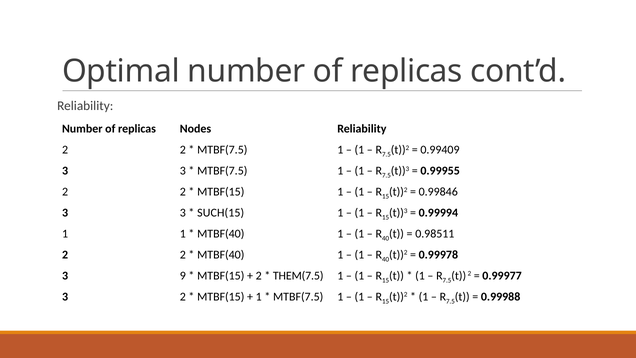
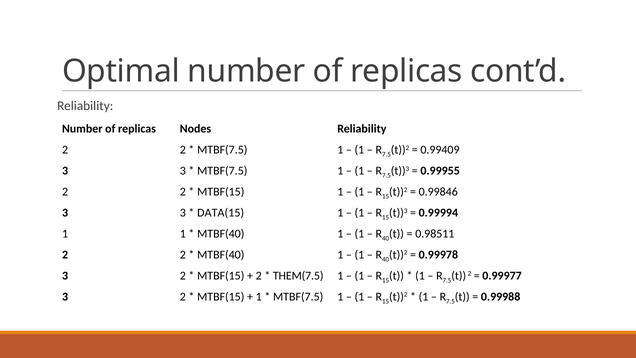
SUCH(15: SUCH(15 -> DATA(15 (221, 213)
9: 9 -> 2 (183, 275)
